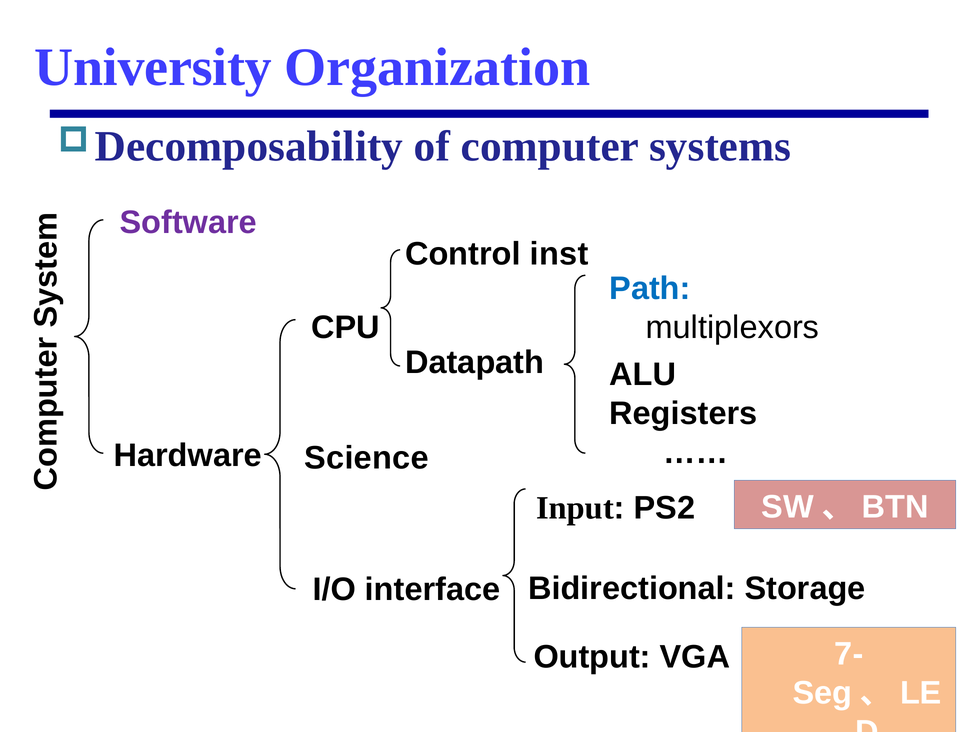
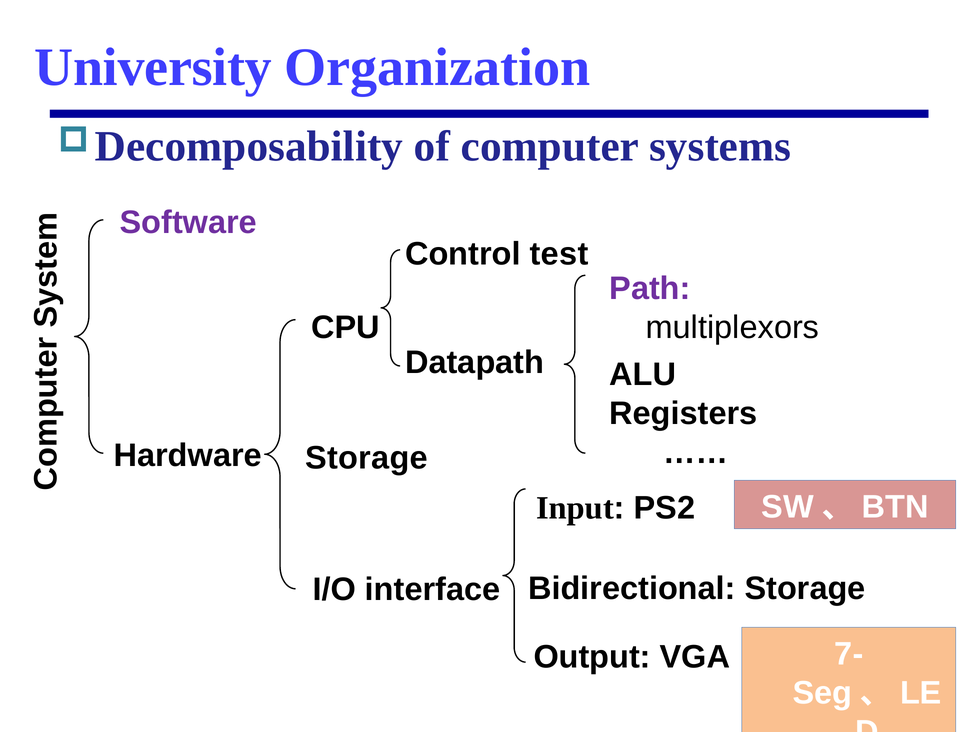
inst: inst -> test (559, 254)
Path colour: blue -> purple (650, 288)
Science: Science -> Storage (366, 458)
